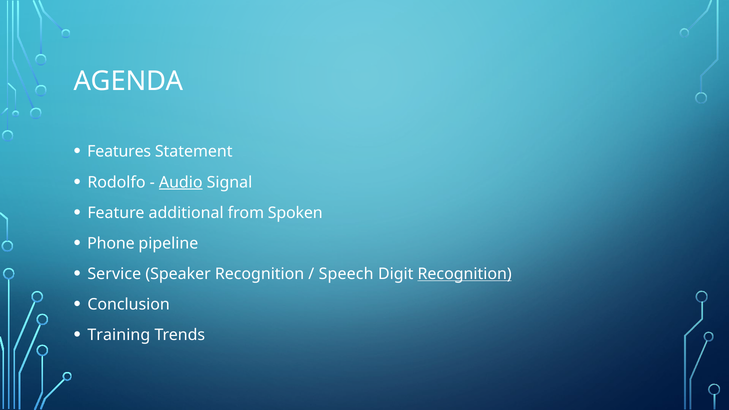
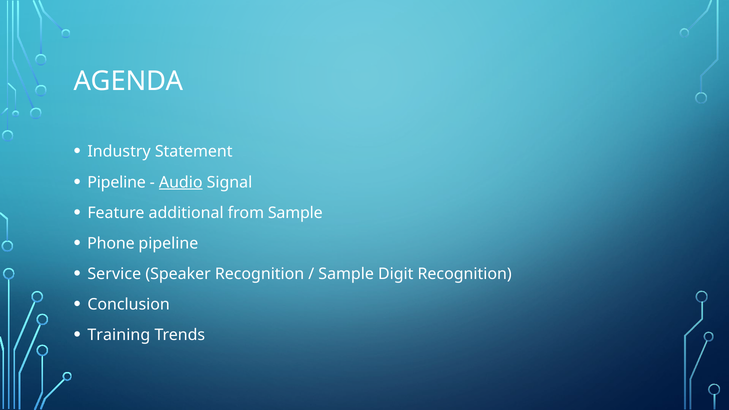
Features: Features -> Industry (119, 152)
Rodolfo: Rodolfo -> Pipeline (117, 182)
from Spoken: Spoken -> Sample (295, 213)
Speech: Speech -> Sample (346, 274)
Recognition underline: present -> none (465, 274)
